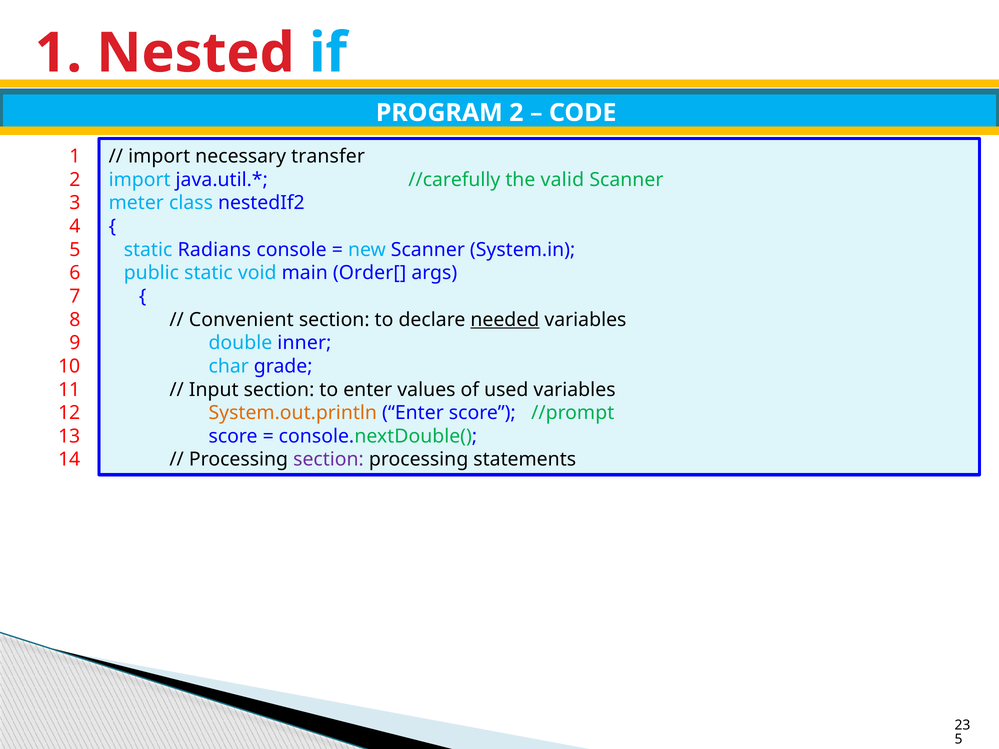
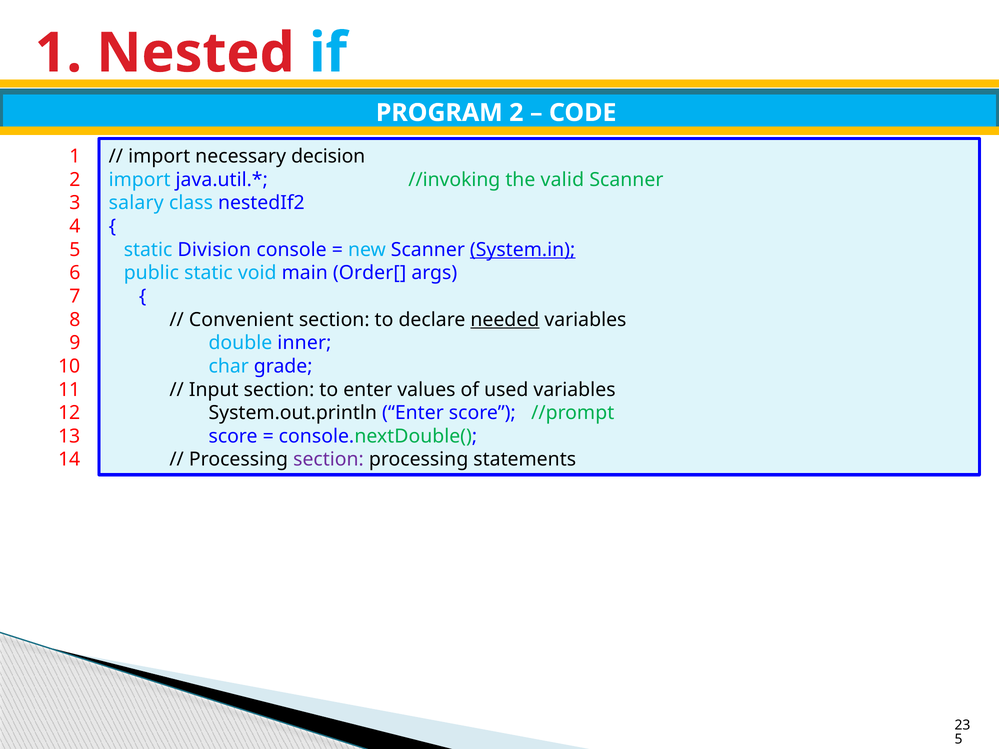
transfer: transfer -> decision (328, 156)
//carefully: //carefully -> //invoking (454, 180)
meter: meter -> salary (136, 203)
Radians: Radians -> Division (214, 250)
System.in underline: none -> present (523, 250)
System.out.println colour: orange -> black (293, 413)
